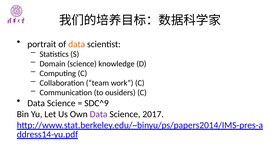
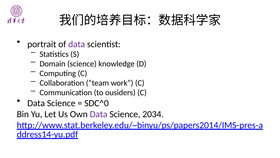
data colour: orange -> purple (77, 44)
SDC^9: SDC^9 -> SDC^0 (97, 103)
2017: 2017 -> 2034 (153, 114)
